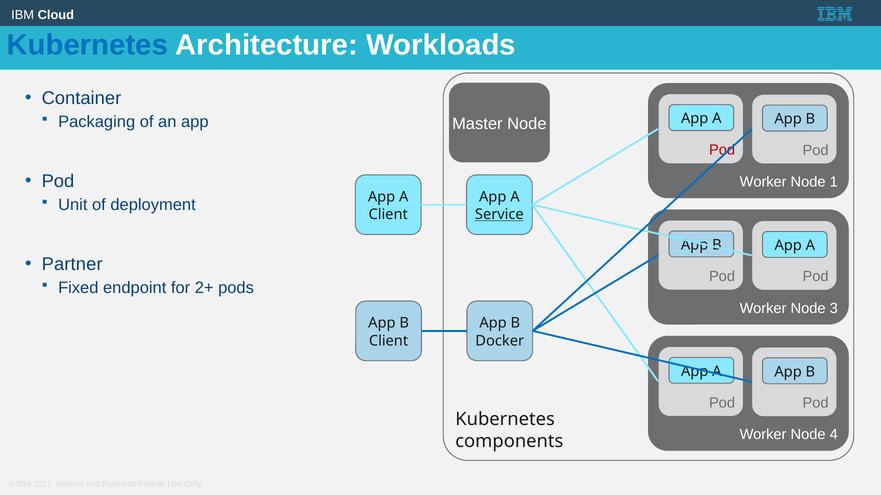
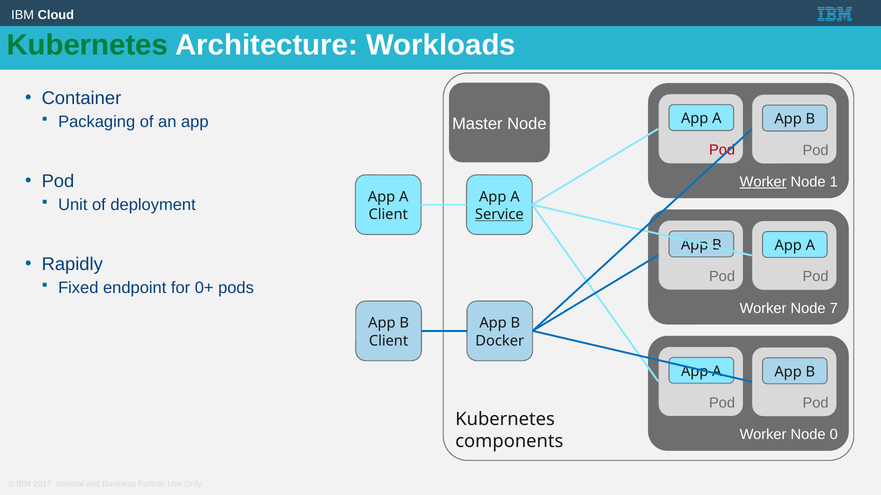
Kubernetes colour: blue -> green (87, 45)
Worker underline: none -> present (763, 182)
Partner: Partner -> Rapidly (72, 265)
2+: 2+ -> 0+ (204, 288)
3: 3 -> 7 (834, 309)
4: 4 -> 0 (834, 435)
